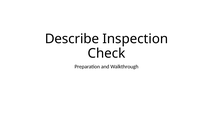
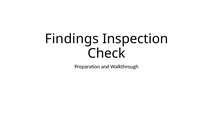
Describe: Describe -> Findings (72, 39)
